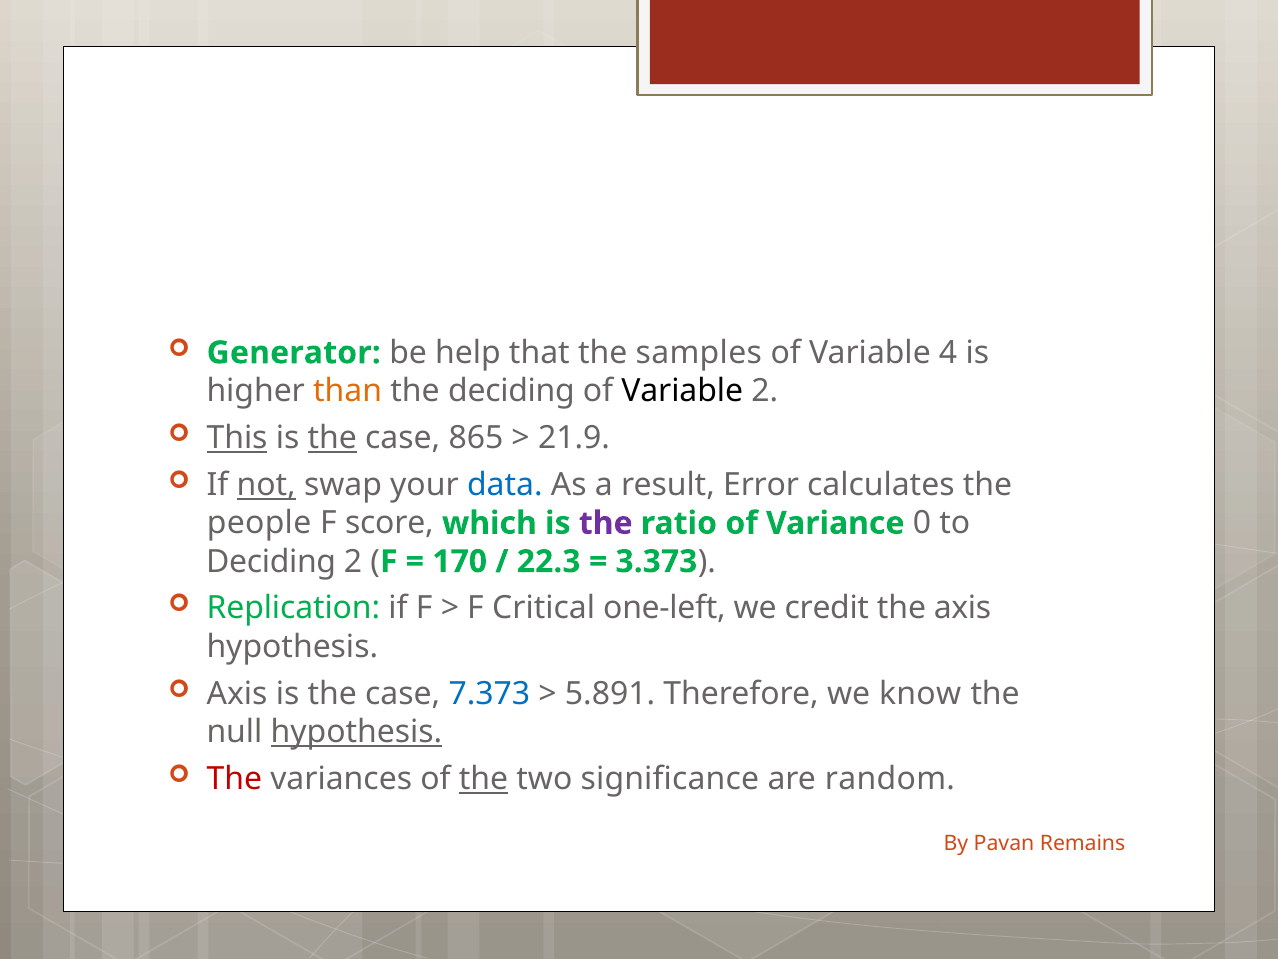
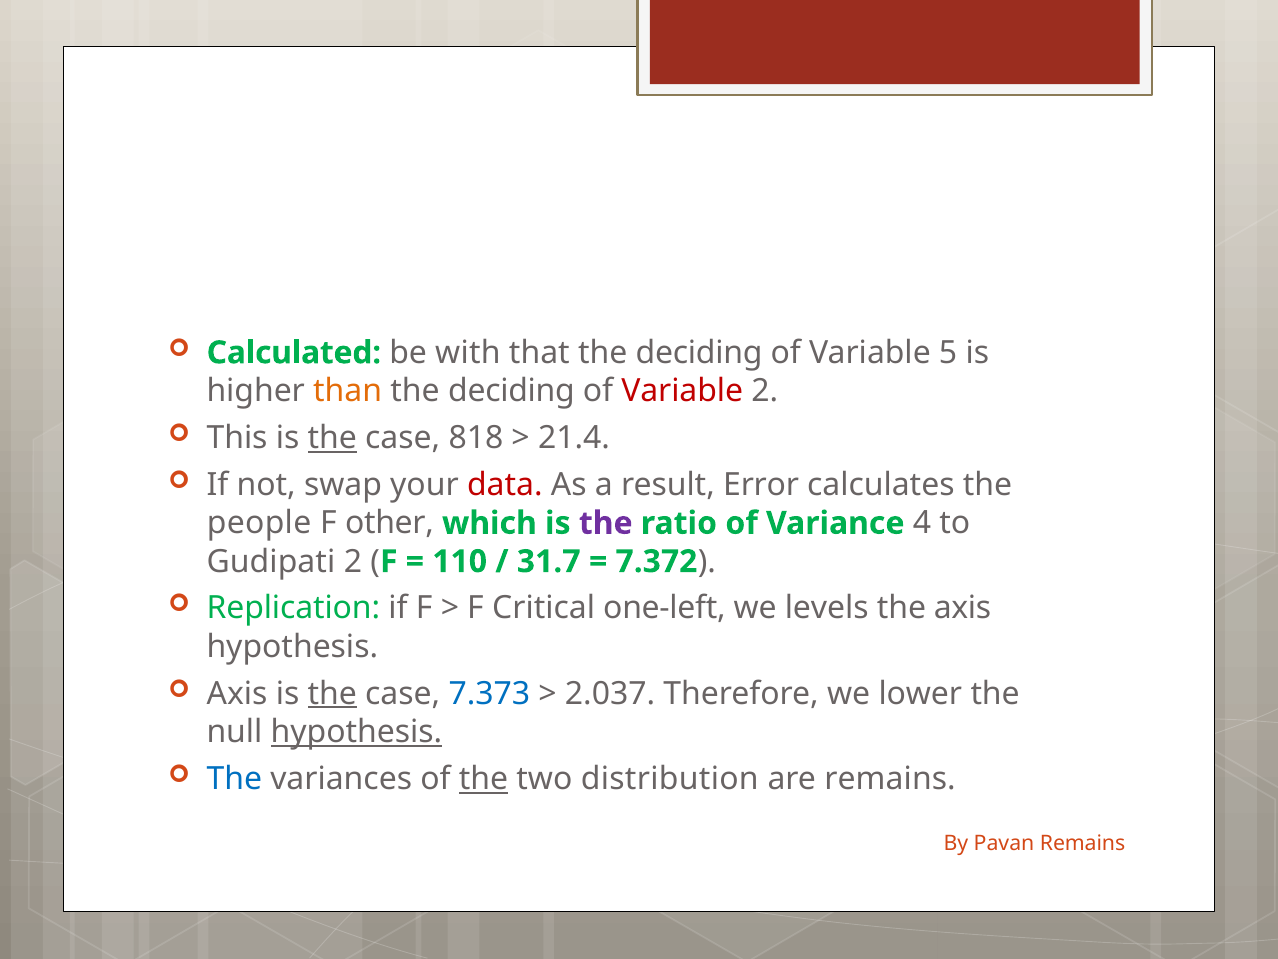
Generator: Generator -> Calculated (294, 353)
help: help -> with (468, 353)
that the samples: samples -> deciding (699, 353)
4: 4 -> 5 (948, 353)
Variable colour: black -> red (682, 391)
This underline: present -> none (237, 438)
865: 865 -> 818 (476, 438)
21.9: 21.9 -> 21.4 (574, 438)
not underline: present -> none (266, 485)
data colour: blue -> red (505, 485)
score: score -> other (389, 523)
0: 0 -> 4 (922, 523)
Deciding: Deciding -> Gudipati (271, 561)
170: 170 -> 110 (460, 561)
22.3: 22.3 -> 31.7 (549, 561)
3.373: 3.373 -> 7.372 (656, 561)
credit: credit -> levels (827, 608)
the underline: none -> present (332, 693)
5.891: 5.891 -> 2.037 (610, 693)
know: know -> lower (920, 693)
The colour: red -> blue (234, 778)
significance: significance -> distribution (670, 778)
are random: random -> remains (890, 778)
